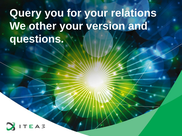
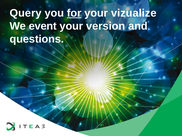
for underline: none -> present (74, 13)
relations: relations -> vizualize (134, 13)
other: other -> event (43, 26)
